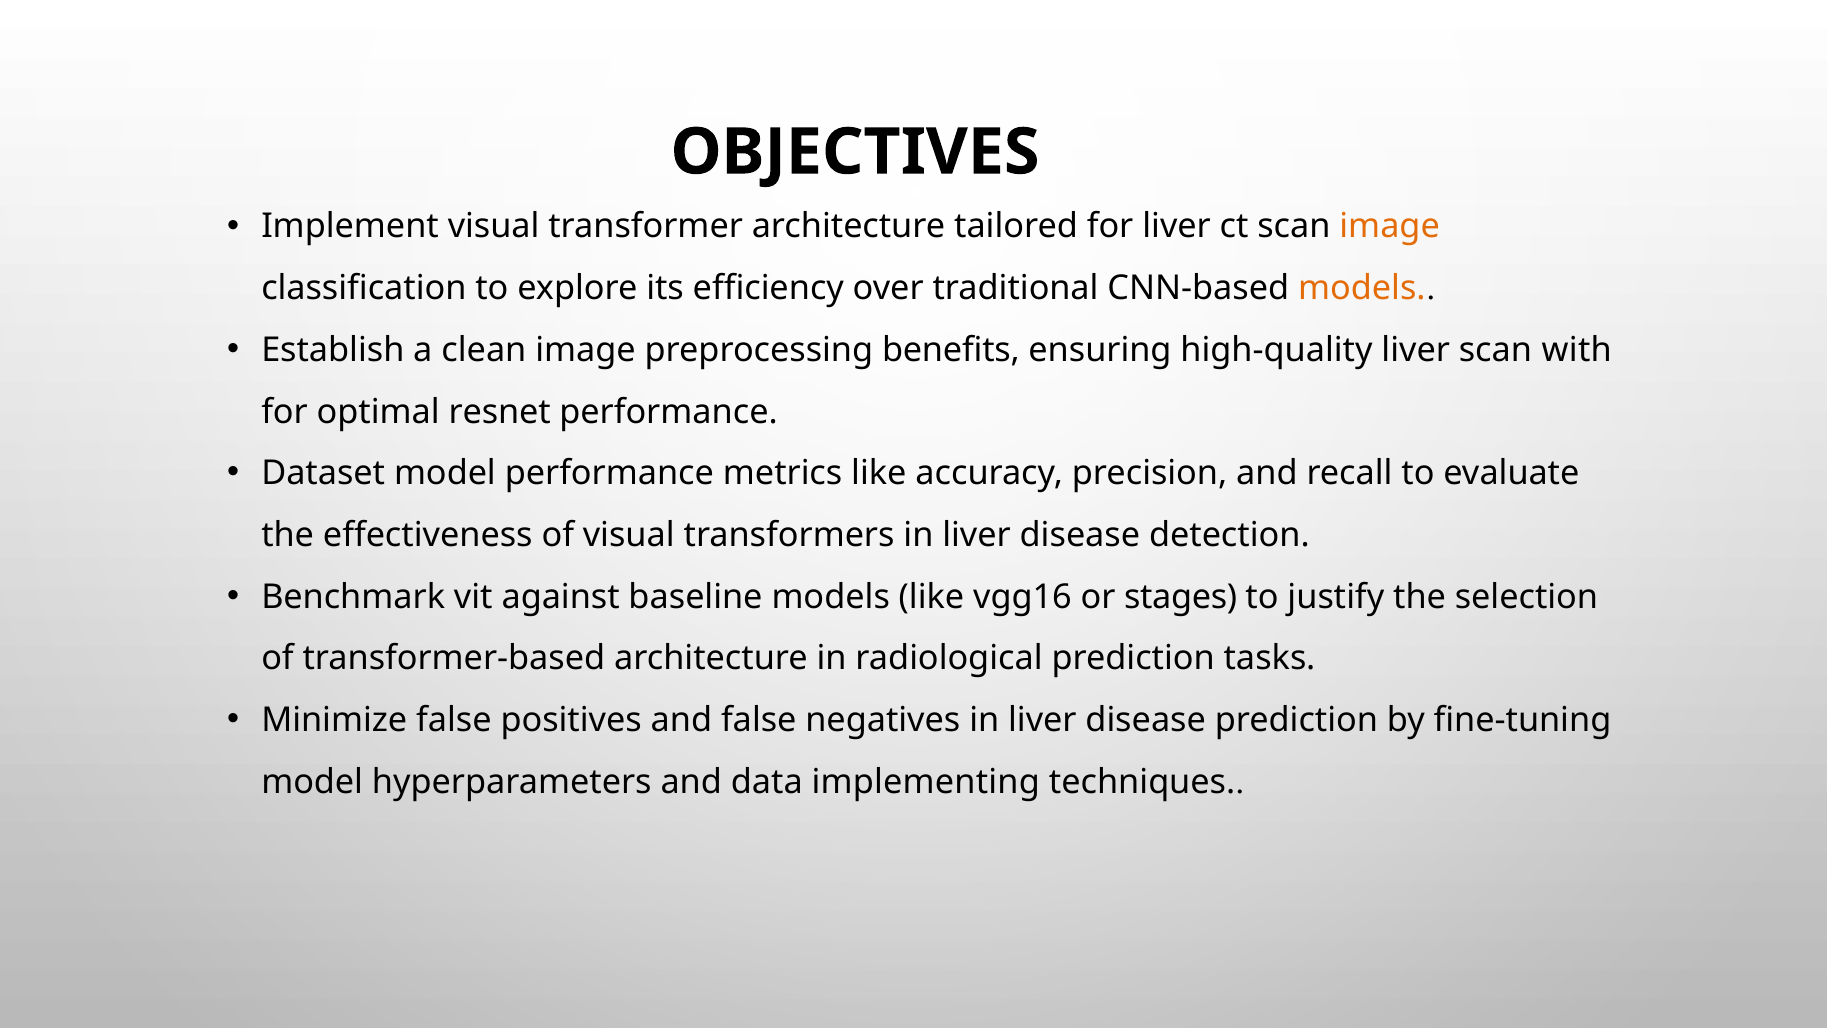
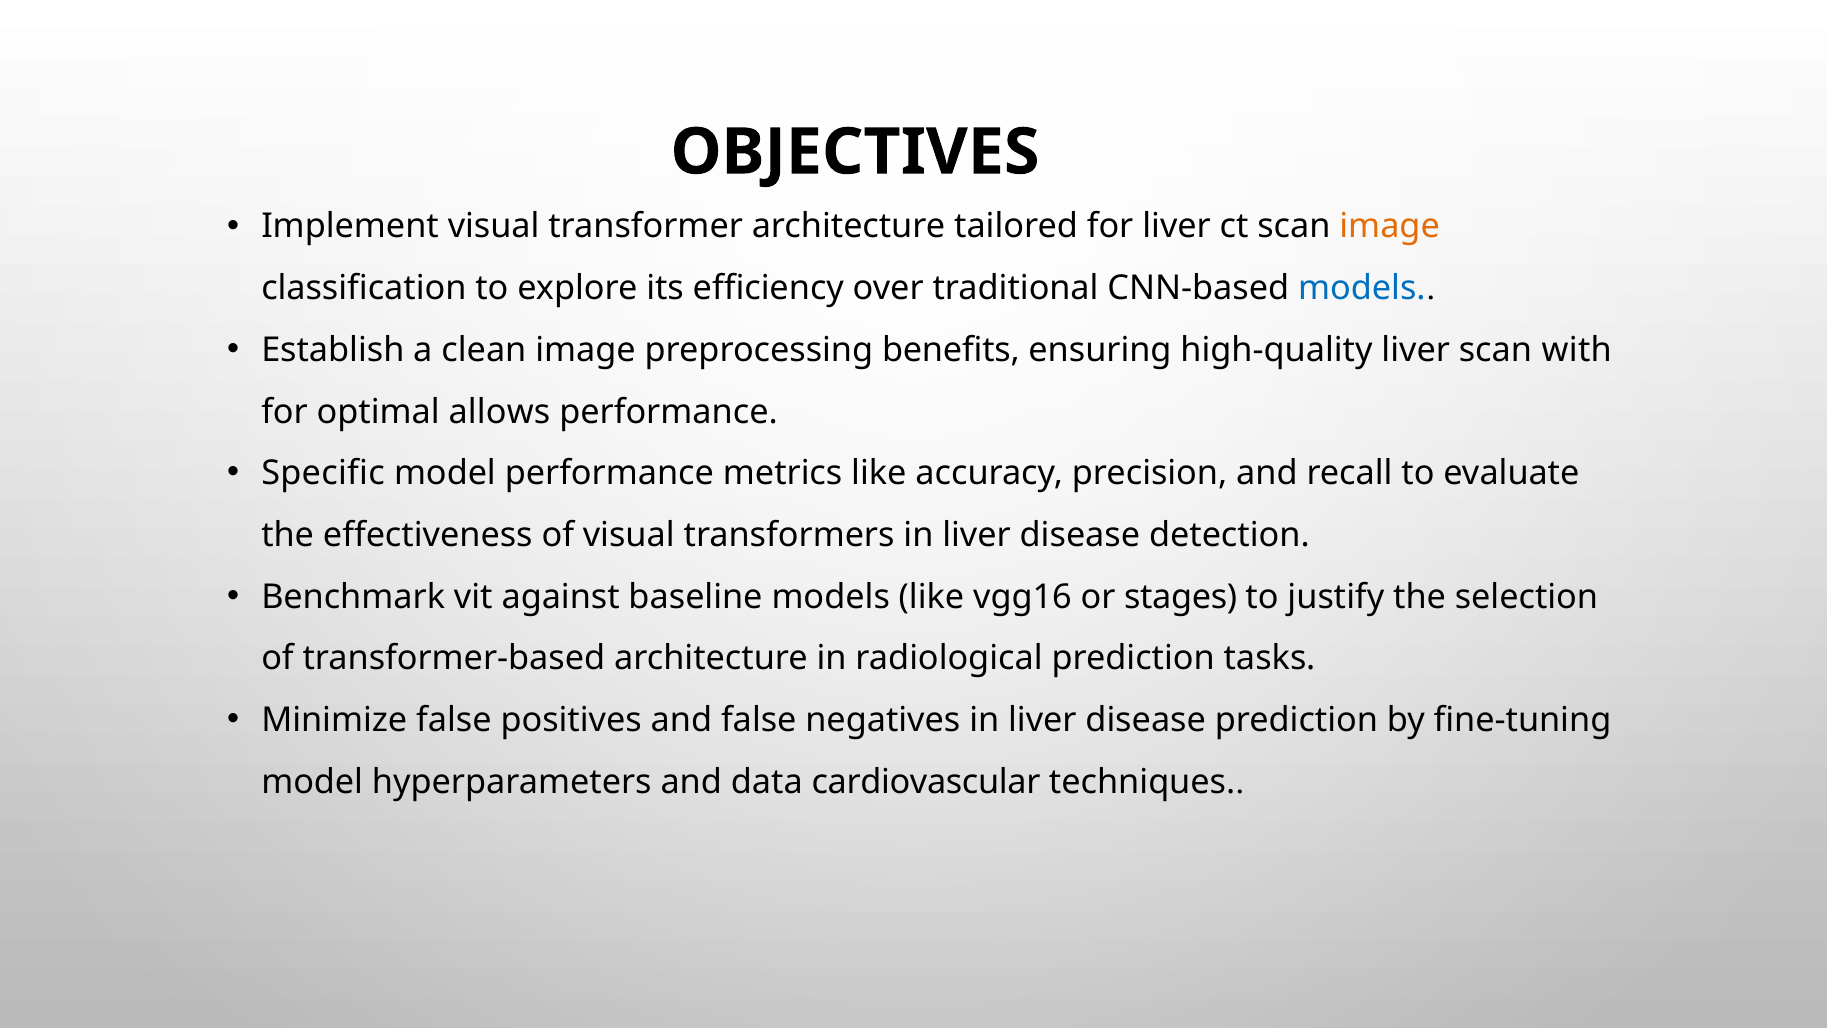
models colour: orange -> blue (1362, 288)
resnet: resnet -> allows (499, 412)
Dataset: Dataset -> Specific (323, 473)
implementing: implementing -> cardiovascular (926, 782)
